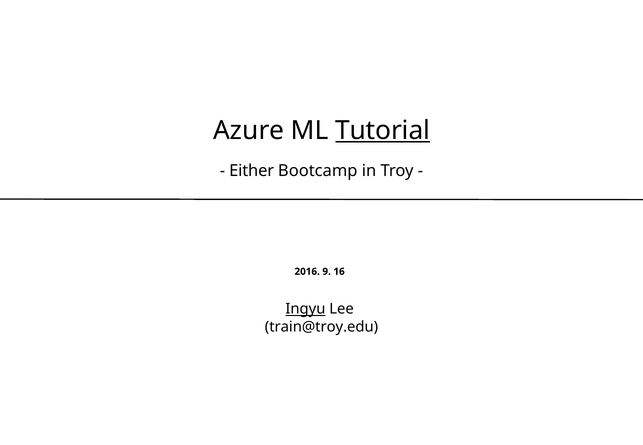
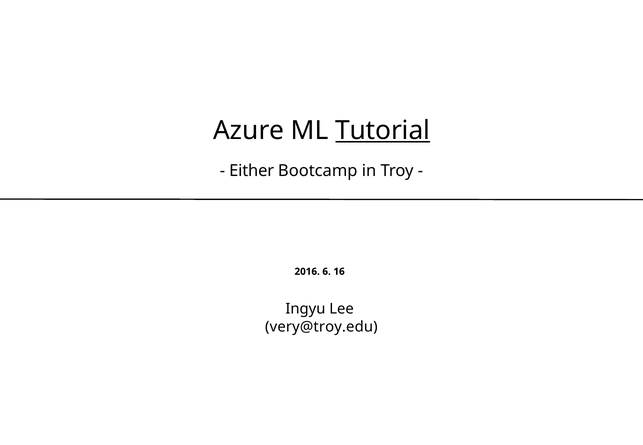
9: 9 -> 6 (327, 272)
Ingyu underline: present -> none (305, 309)
train@troy.edu: train@troy.edu -> very@troy.edu (321, 327)
